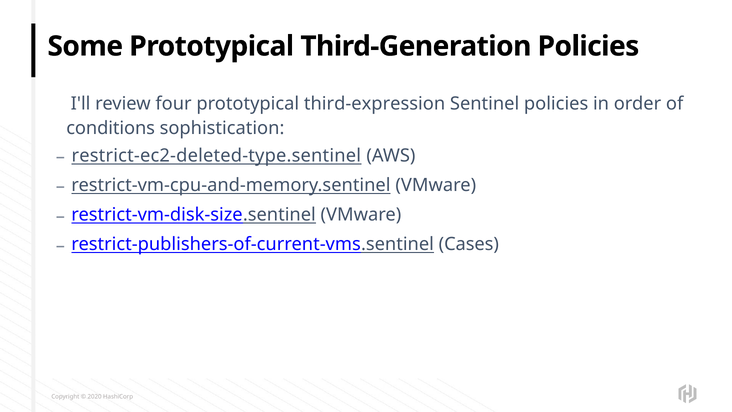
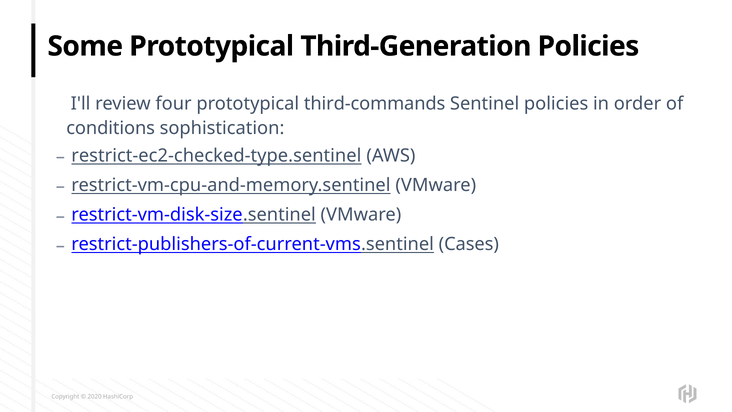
third-expression: third-expression -> third-commands (375, 104)
restrict-ec2-deleted-type.sentinel: restrict-ec2-deleted-type.sentinel -> restrict-ec2-checked-type.sentinel (216, 156)
